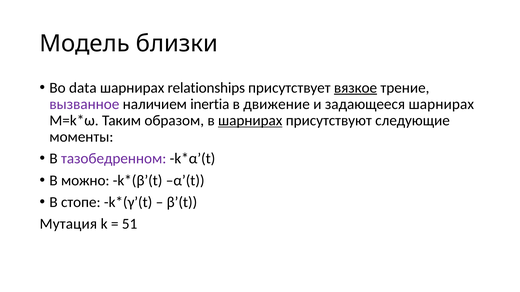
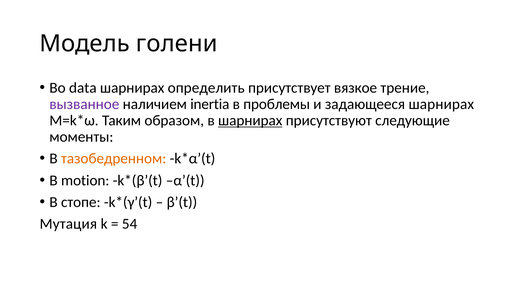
близки: близки -> голени (177, 44)
relationships: relationships -> определить (206, 88)
вязкое underline: present -> none (356, 88)
движение: движение -> проблемы (277, 104)
тазобедренном colour: purple -> orange (114, 159)
можно: можно -> motion (85, 181)
51: 51 -> 54 (130, 224)
